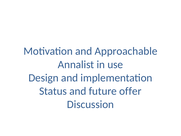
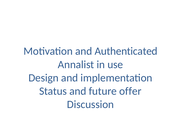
Approachable: Approachable -> Authenticated (126, 51)
